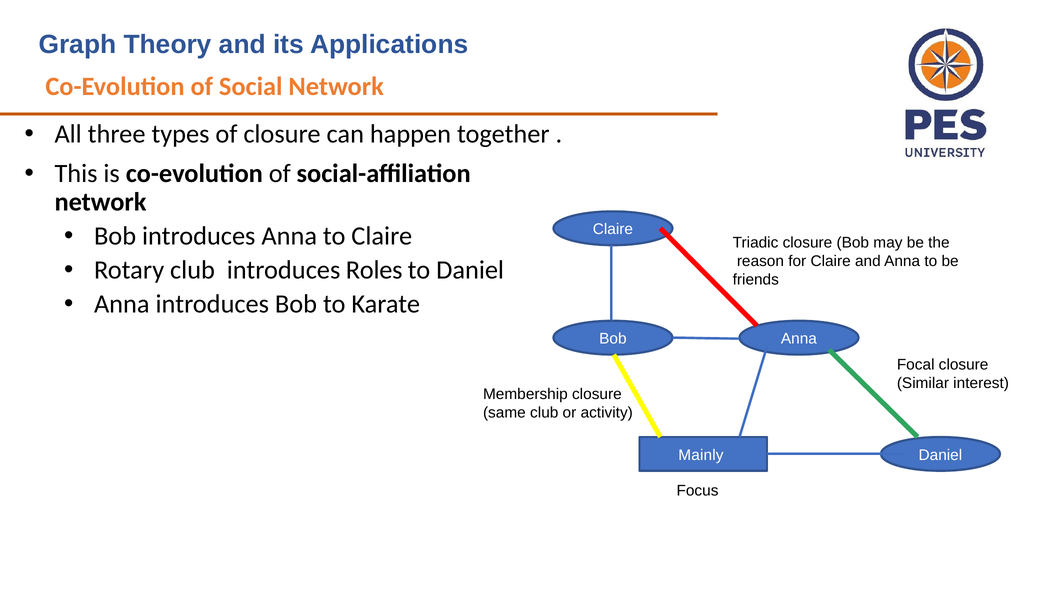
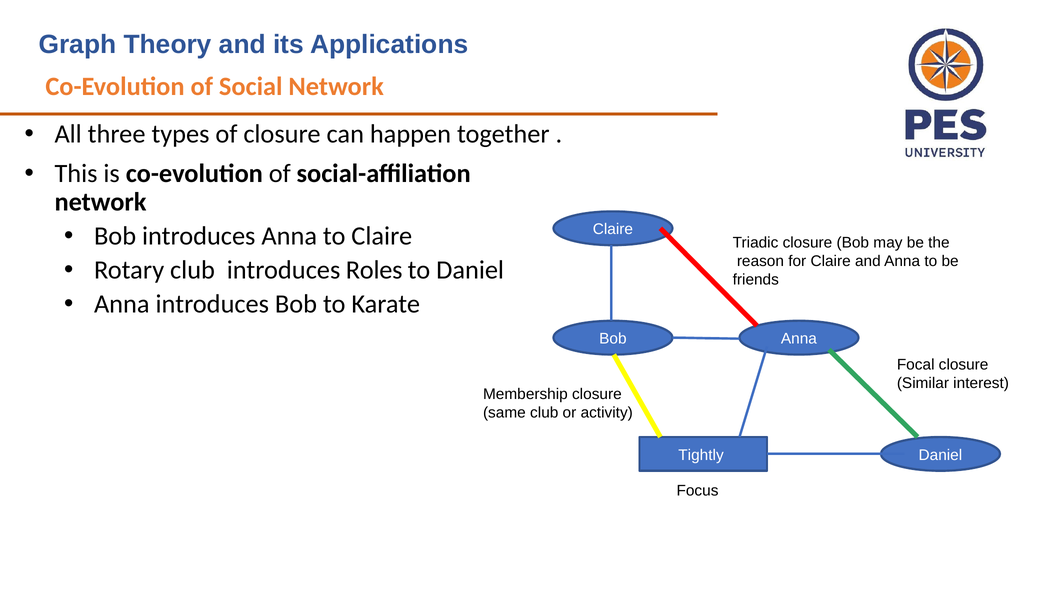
Mainly: Mainly -> Tightly (701, 455)
